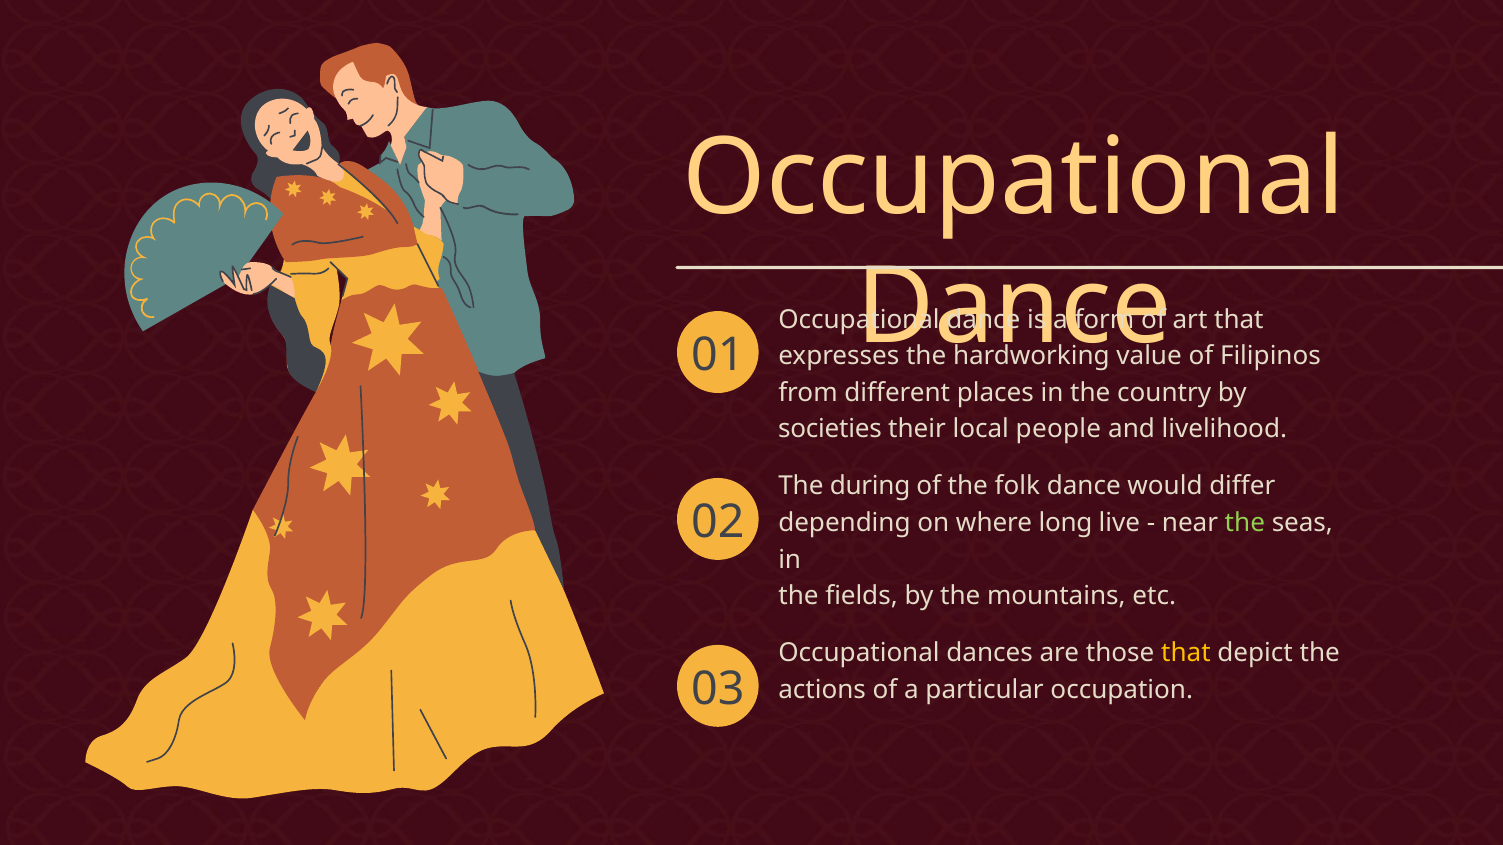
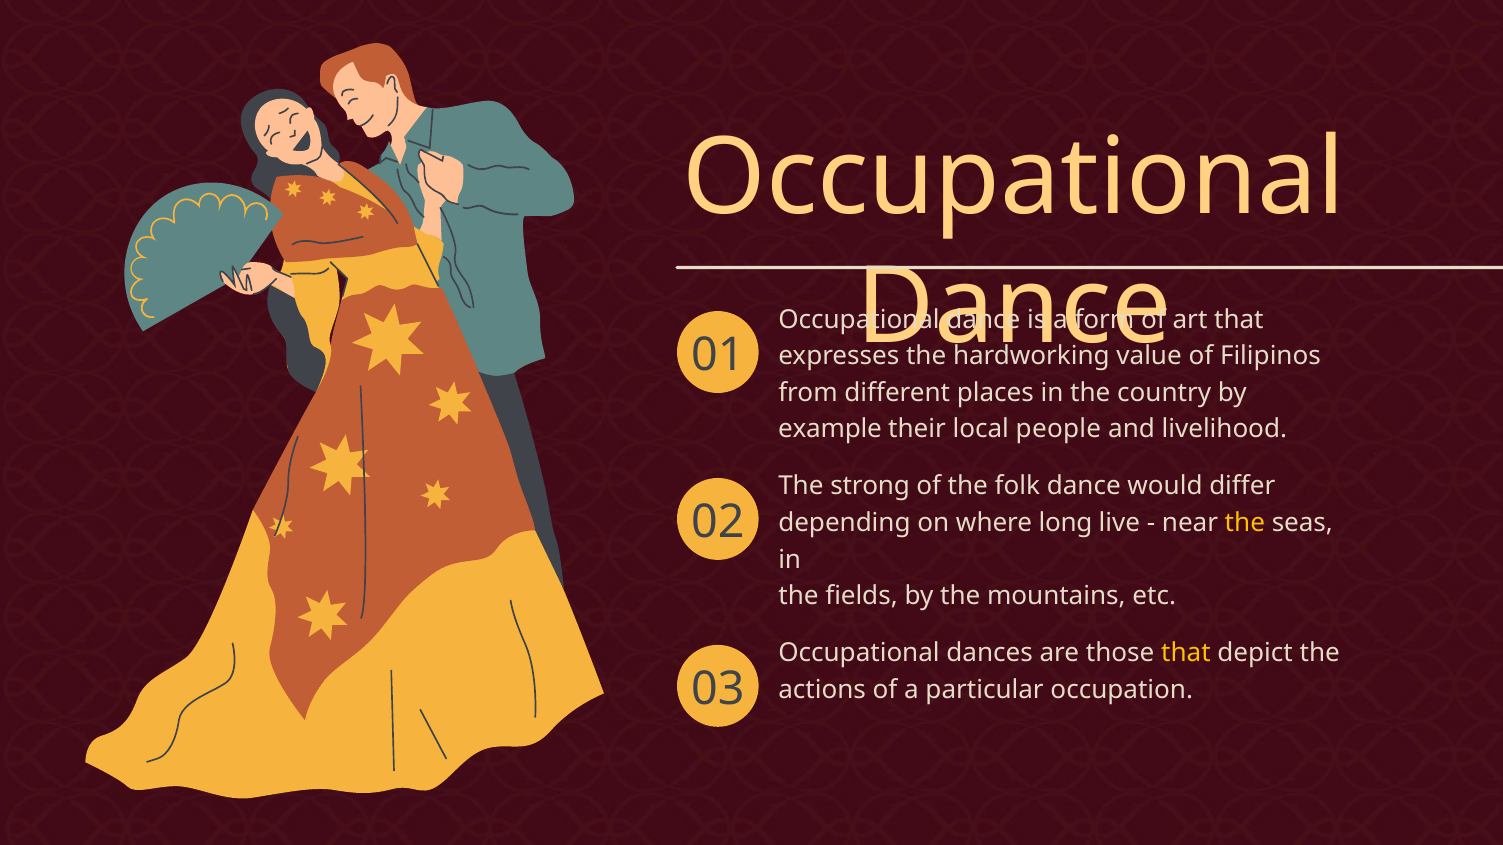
societies: societies -> example (830, 429)
during: during -> strong (870, 487)
the colour: light green -> yellow (1245, 523)
